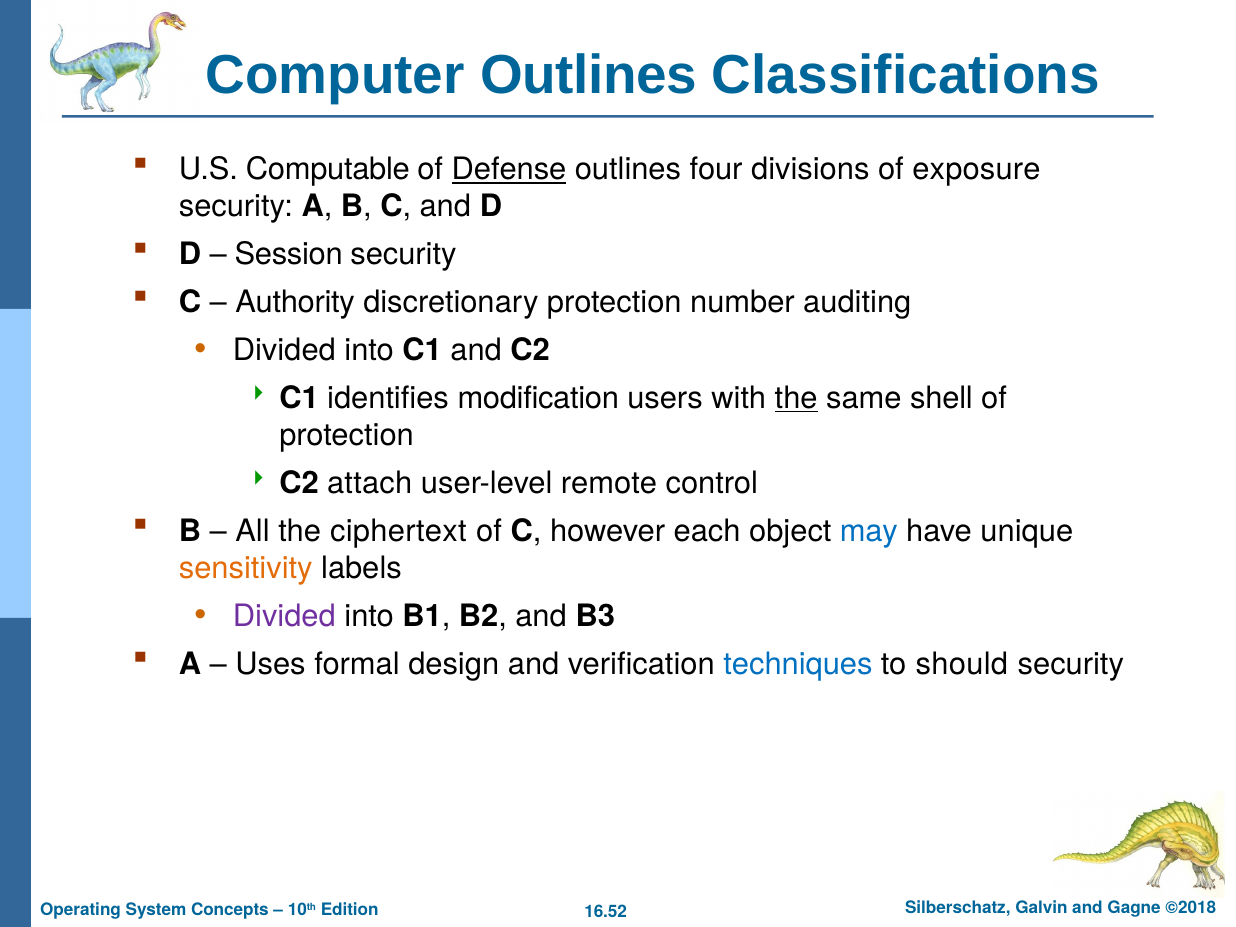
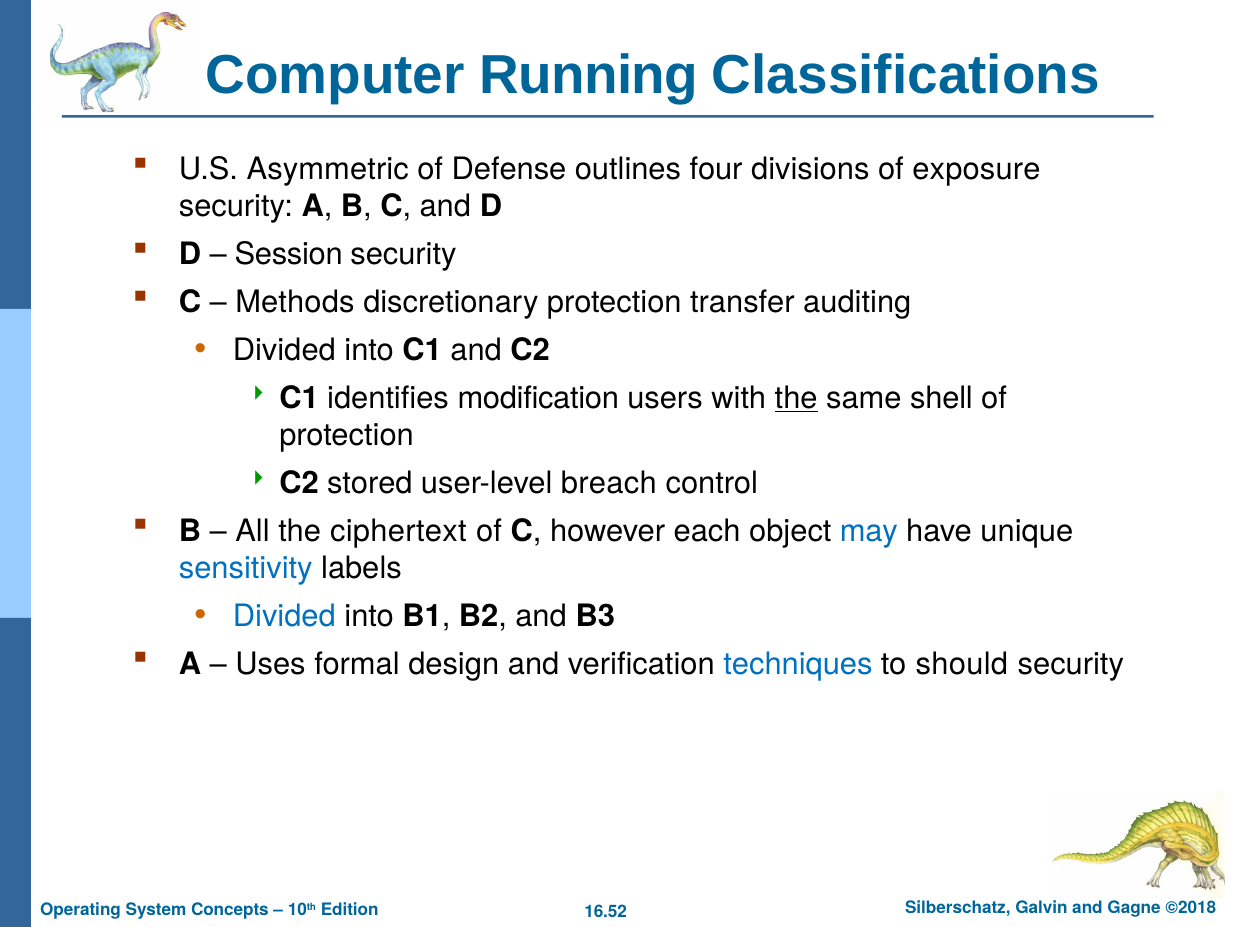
Computer Outlines: Outlines -> Running (589, 76)
Computable: Computable -> Asymmetric (328, 170)
Defense underline: present -> none (509, 170)
Authority: Authority -> Methods (295, 302)
number: number -> transfer (742, 302)
attach: attach -> stored (370, 483)
remote: remote -> breach (609, 483)
sensitivity colour: orange -> blue (246, 568)
Divided colour: purple -> blue (284, 616)
